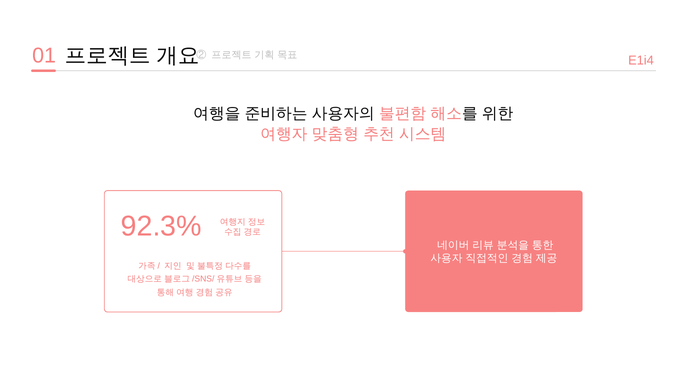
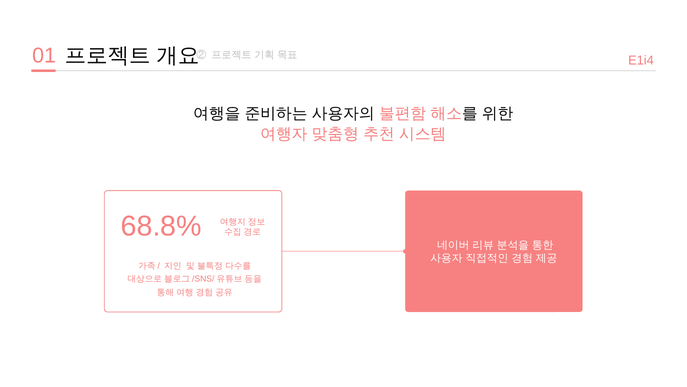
92.3%: 92.3% -> 68.8% (161, 226)
